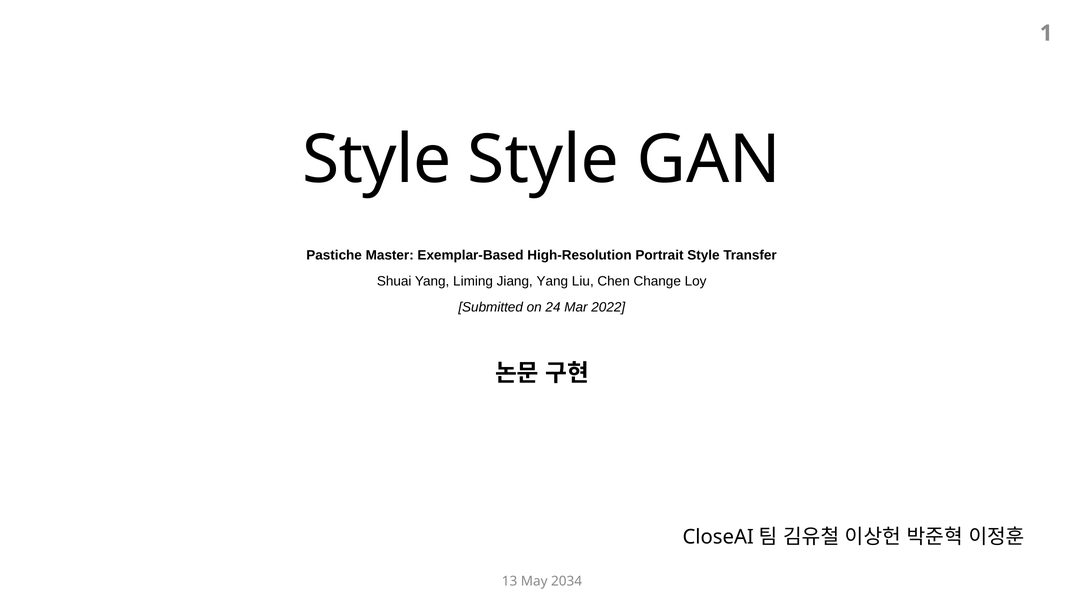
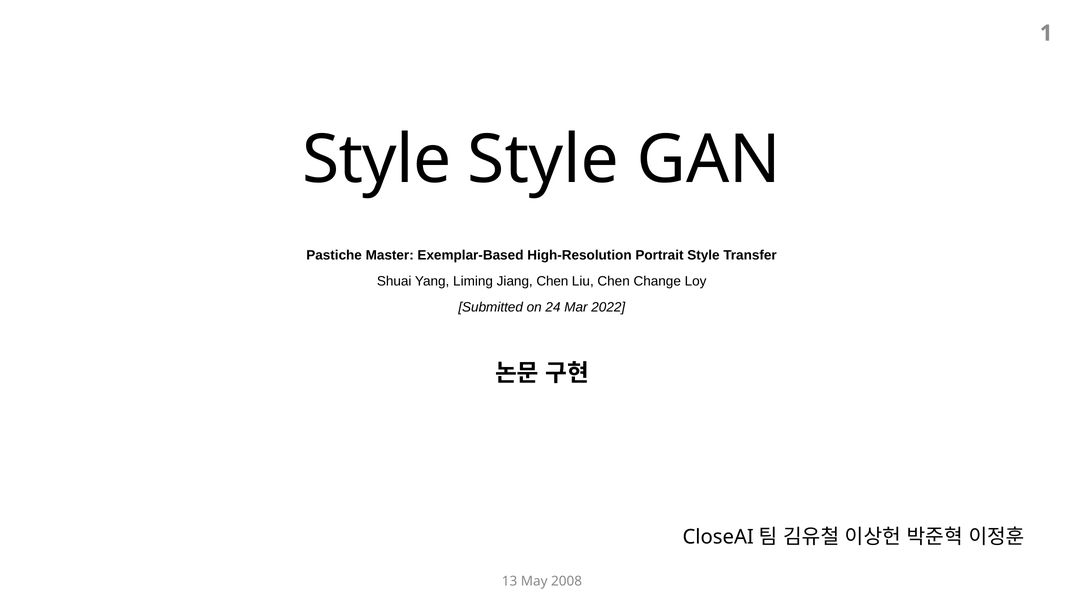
Jiang Yang: Yang -> Chen (552, 281)
2034: 2034 -> 2008 (567, 581)
